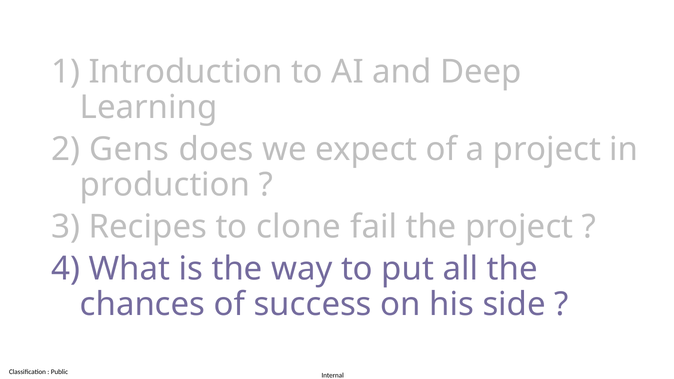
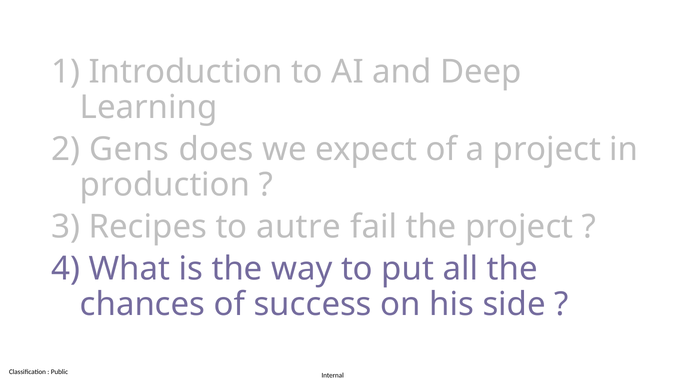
clone: clone -> autre (299, 227)
